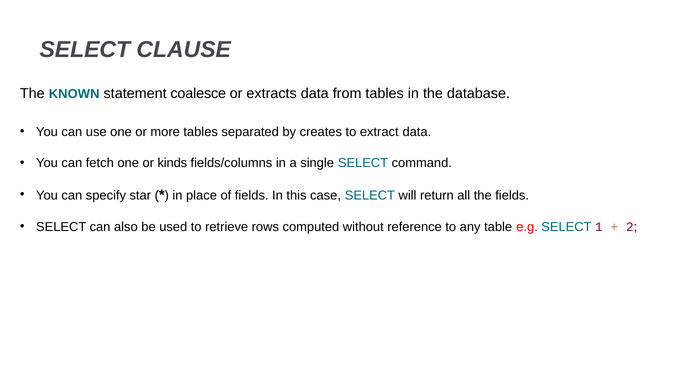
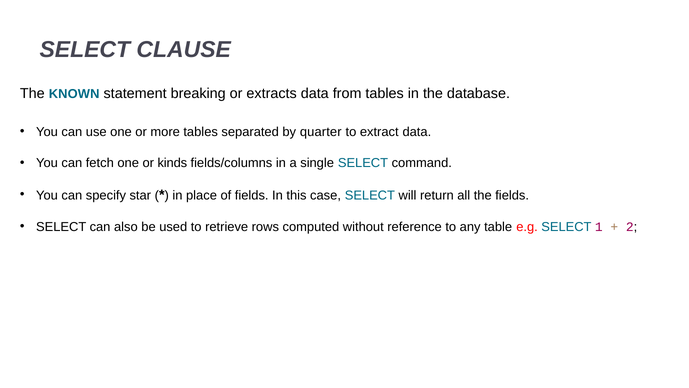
coalesce: coalesce -> breaking (198, 94)
creates: creates -> quarter (321, 132)
